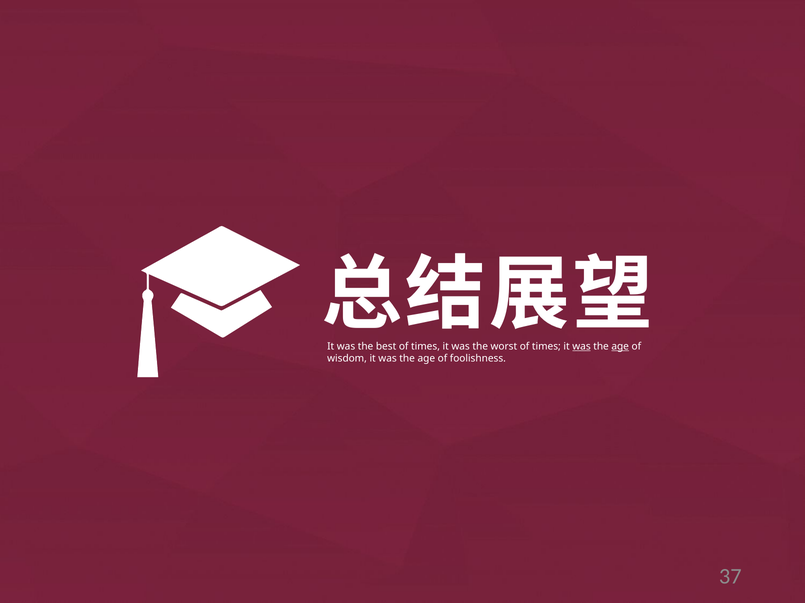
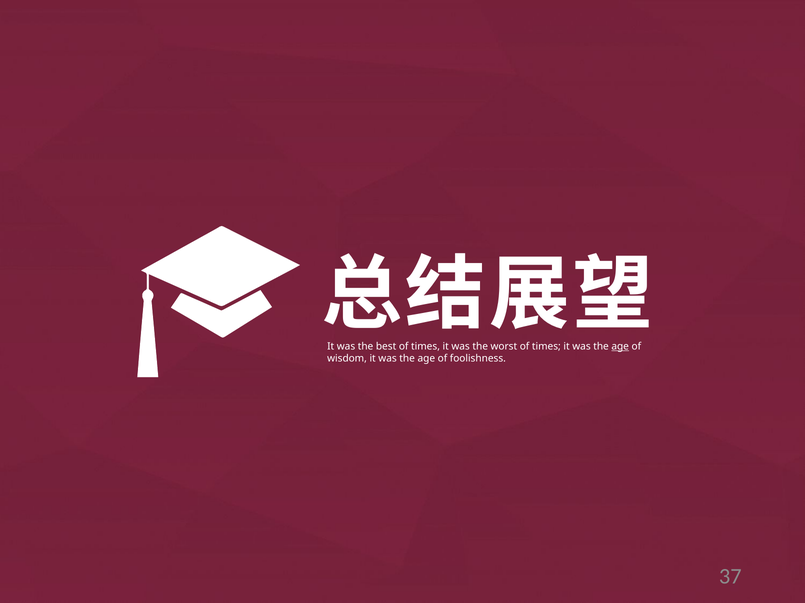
was underline: present -> none (582, 347)
